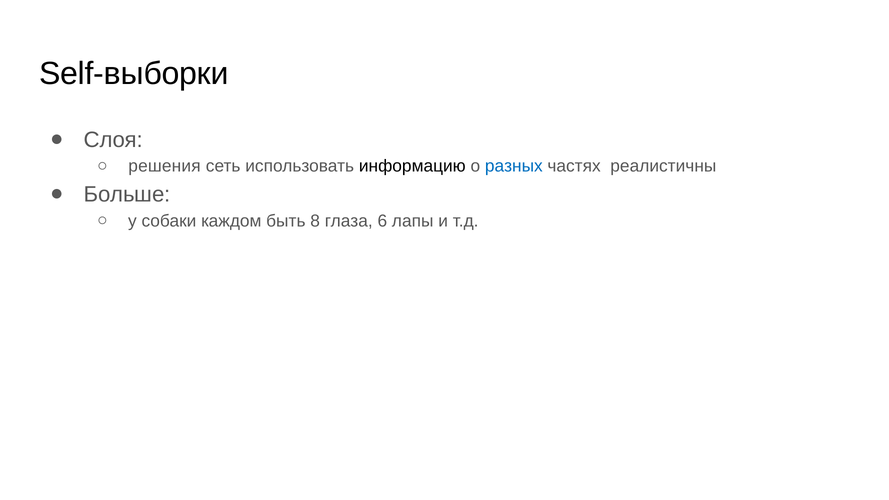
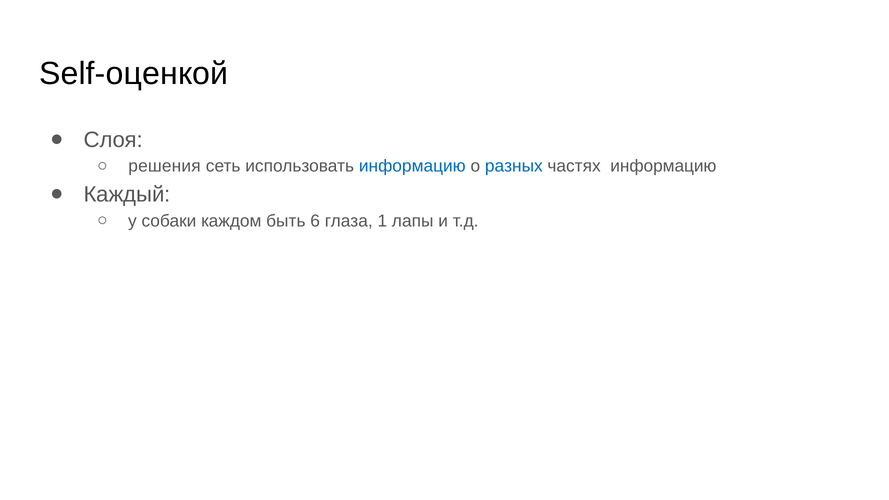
Self-выборки: Self-выборки -> Self-оценкой (134, 74)
информацию colour: black -> blue (412, 166)
частях реалистичны: реалистичны -> информацию (663, 166)
Больше: Больше -> Каждый (127, 194)
8: 8 -> 6 (315, 221)
6: 6 -> 1 (382, 221)
